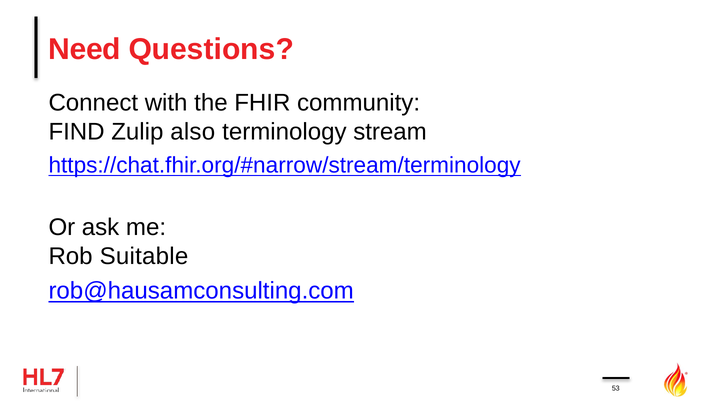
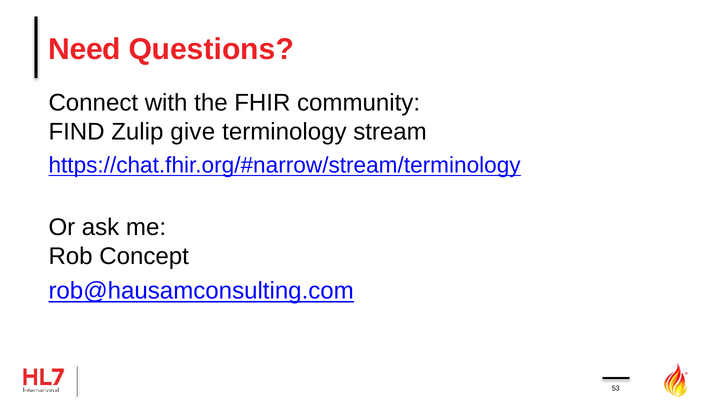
also: also -> give (193, 132)
Suitable: Suitable -> Concept (144, 256)
